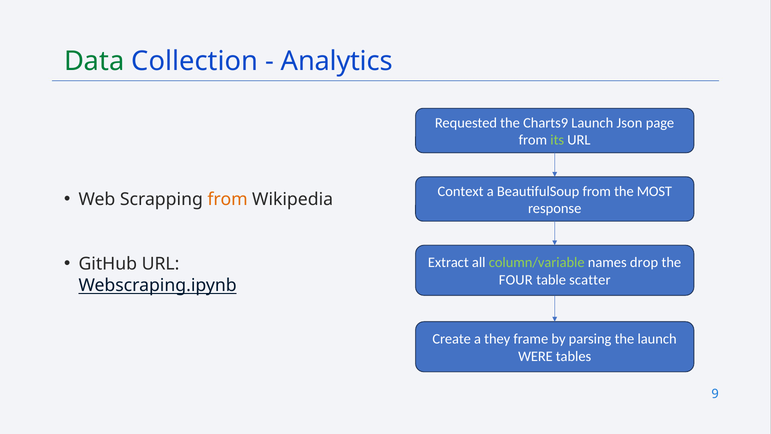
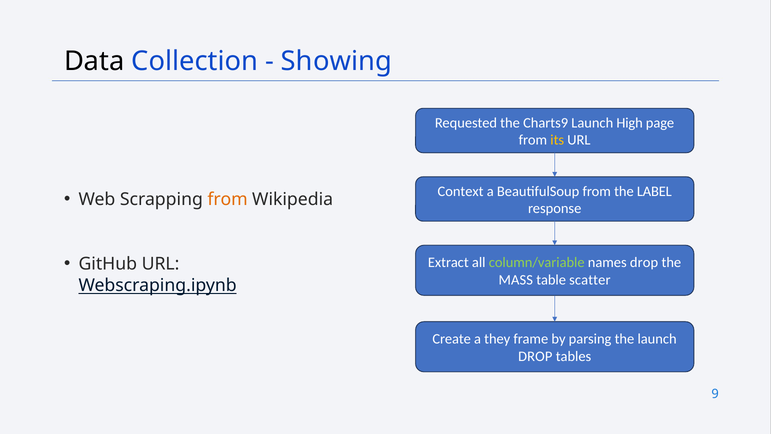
Data colour: green -> black (94, 61)
Analytics: Analytics -> Showing (337, 61)
Json: Json -> High (630, 123)
its colour: light green -> yellow (557, 140)
MOST: MOST -> LABEL (654, 191)
FOUR: FOUR -> MASS (516, 280)
WERE: WERE -> DROP (535, 356)
